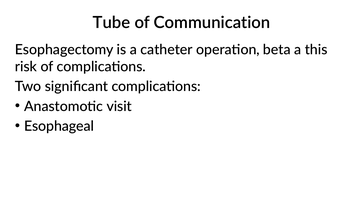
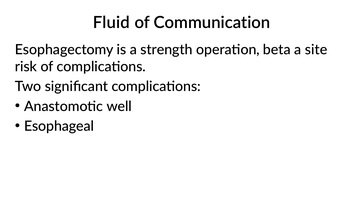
Tube: Tube -> Fluid (111, 23)
catheter: catheter -> strength (167, 50)
this: this -> site (316, 50)
visit: visit -> well (119, 106)
